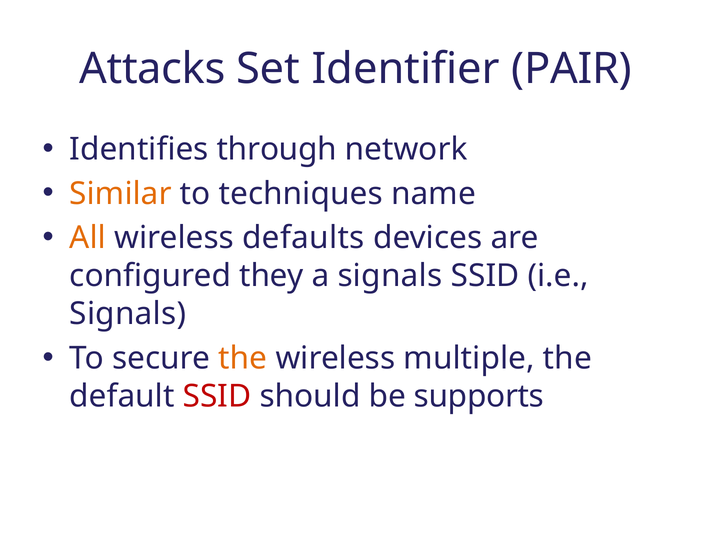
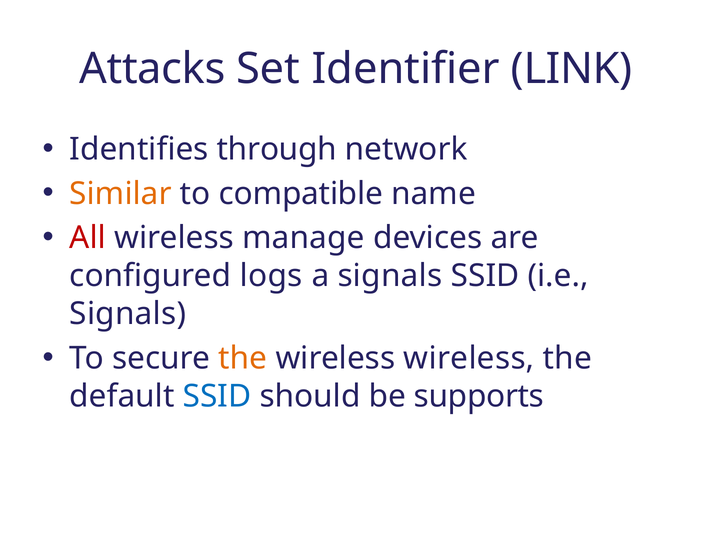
PAIR: PAIR -> LINK (572, 69)
techniques: techniques -> compatible (301, 194)
All colour: orange -> red (88, 238)
defaults: defaults -> manage (303, 238)
they: they -> logs (271, 276)
wireless multiple: multiple -> wireless (469, 358)
SSID colour: red -> blue (217, 396)
